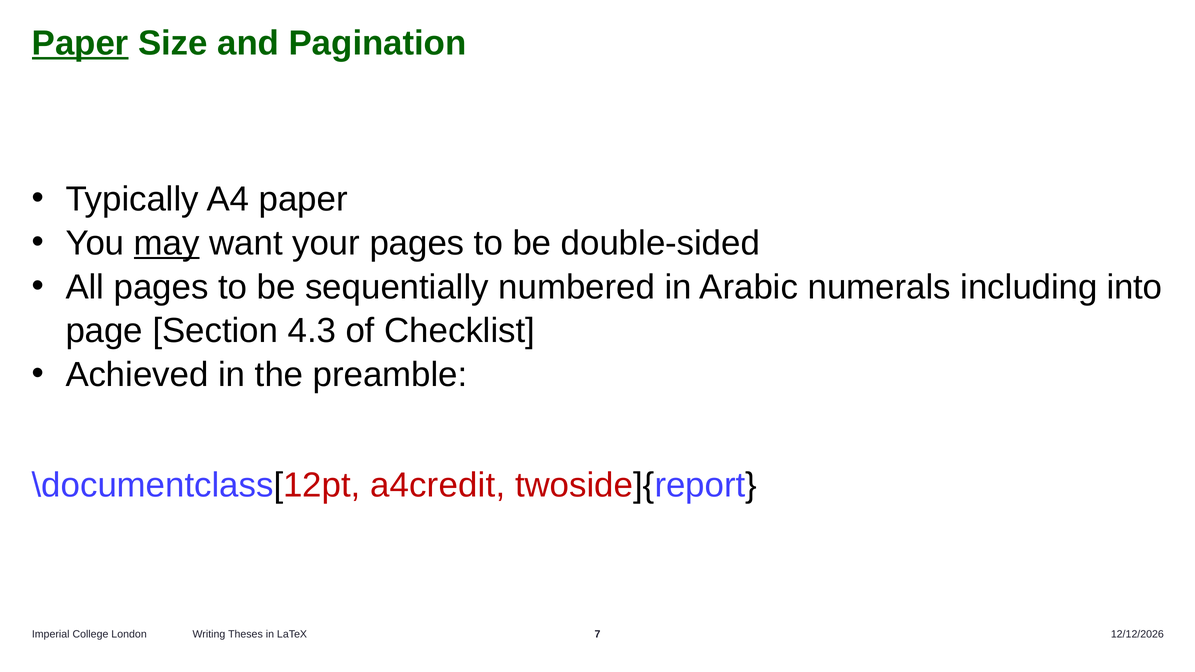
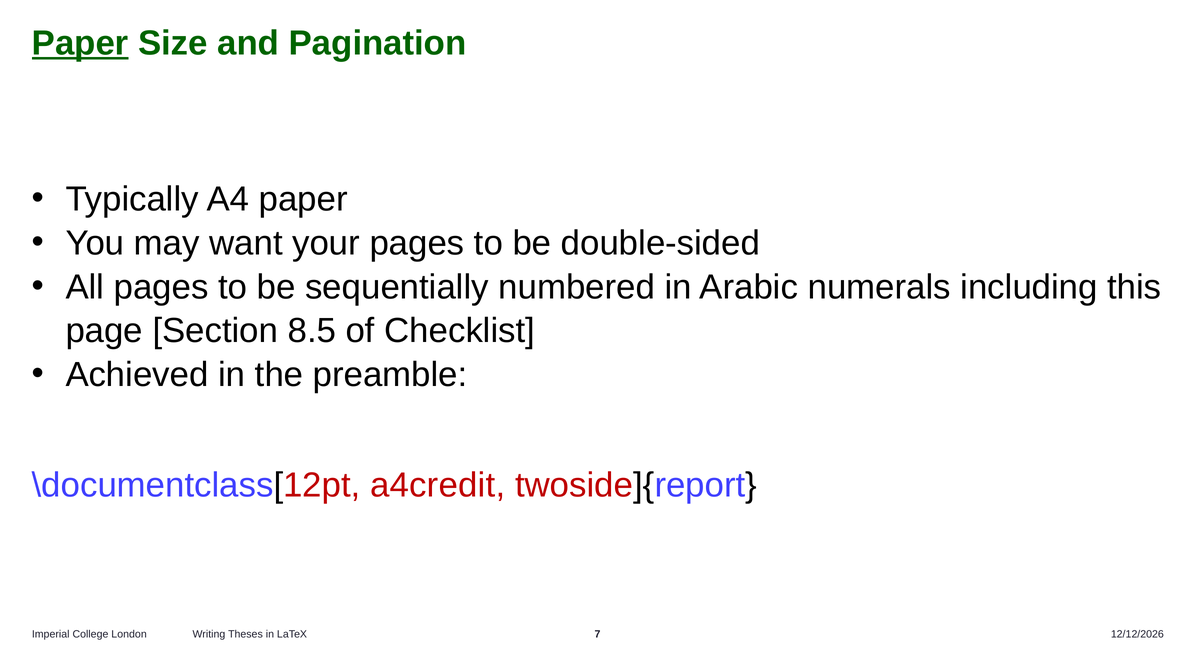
may underline: present -> none (167, 243)
into: into -> this (1134, 287)
4.3: 4.3 -> 8.5 (312, 331)
